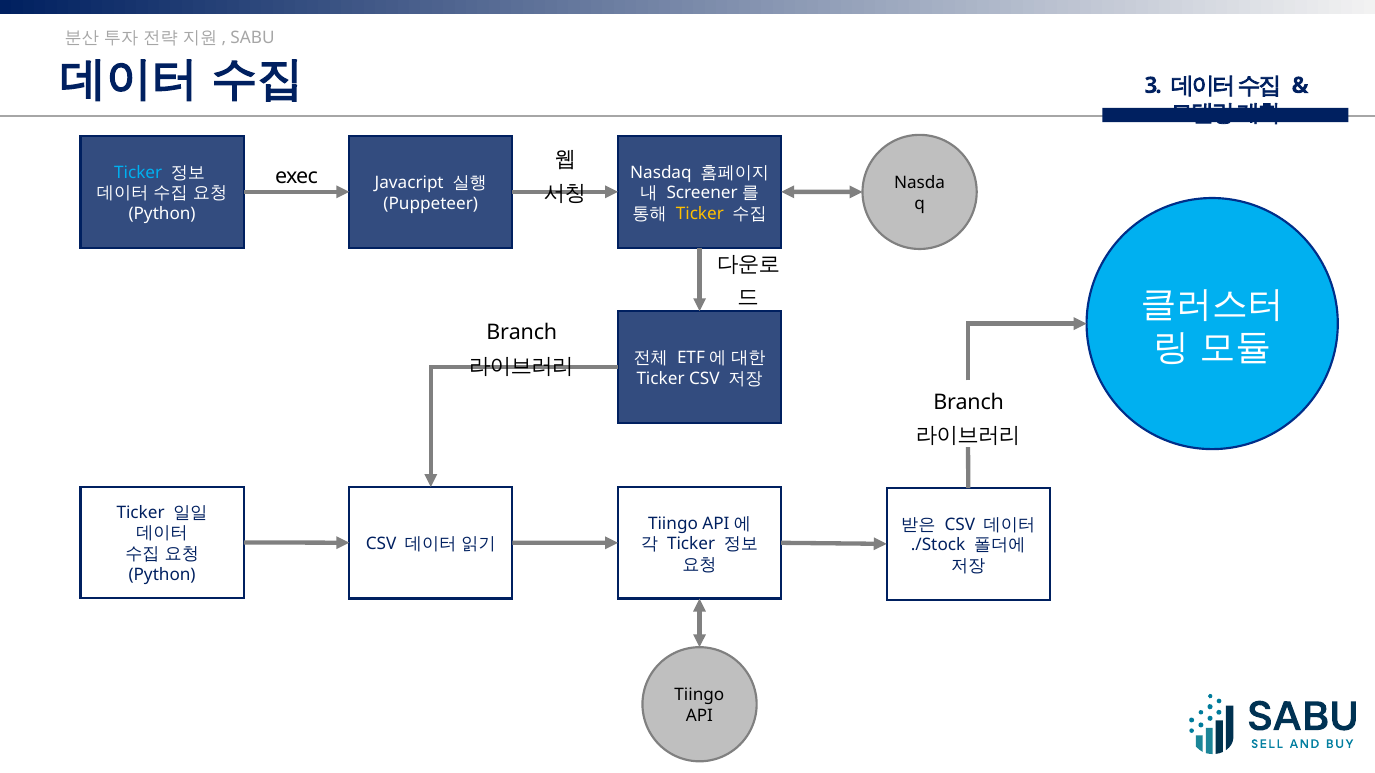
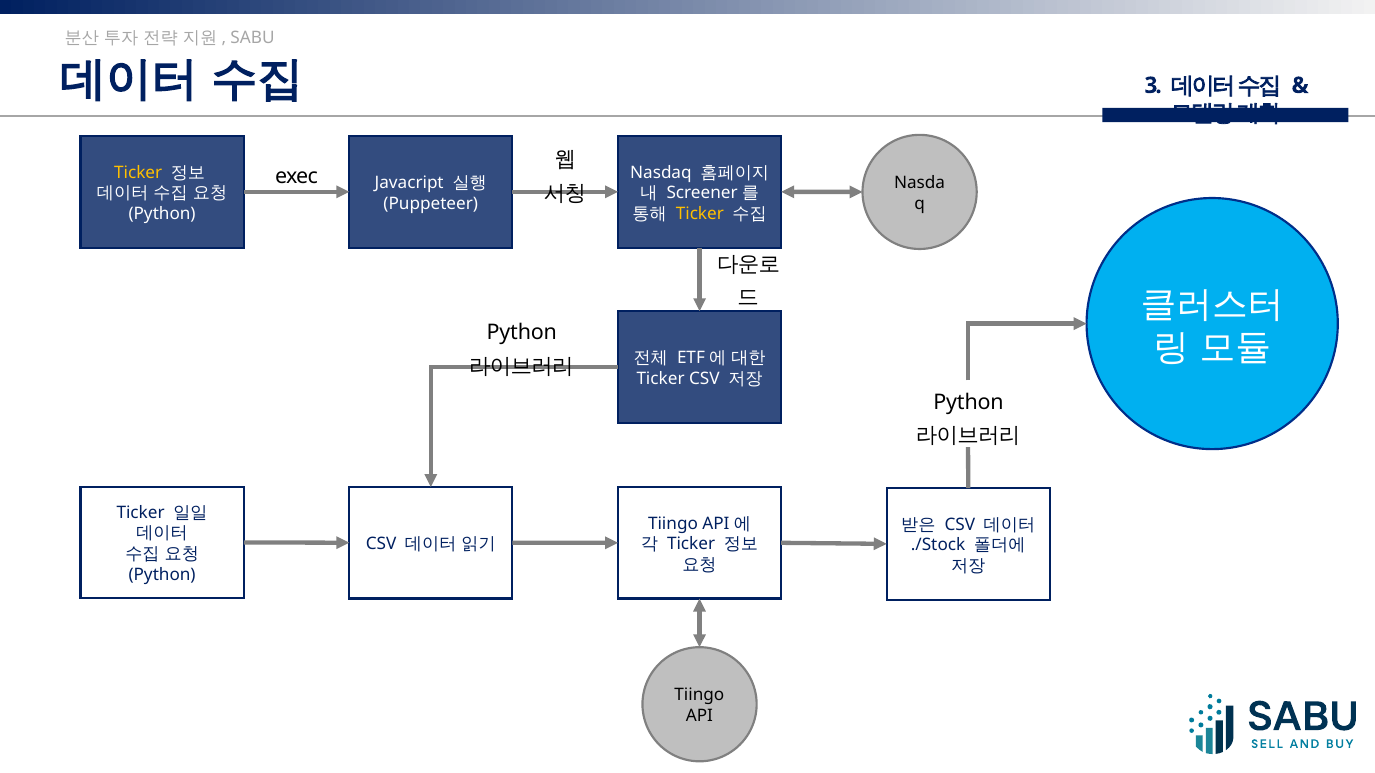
Ticker colour: light blue -> yellow (138, 173)
Branch: Branch -> Python (522, 333)
Branch: Branch -> Python (969, 403)
